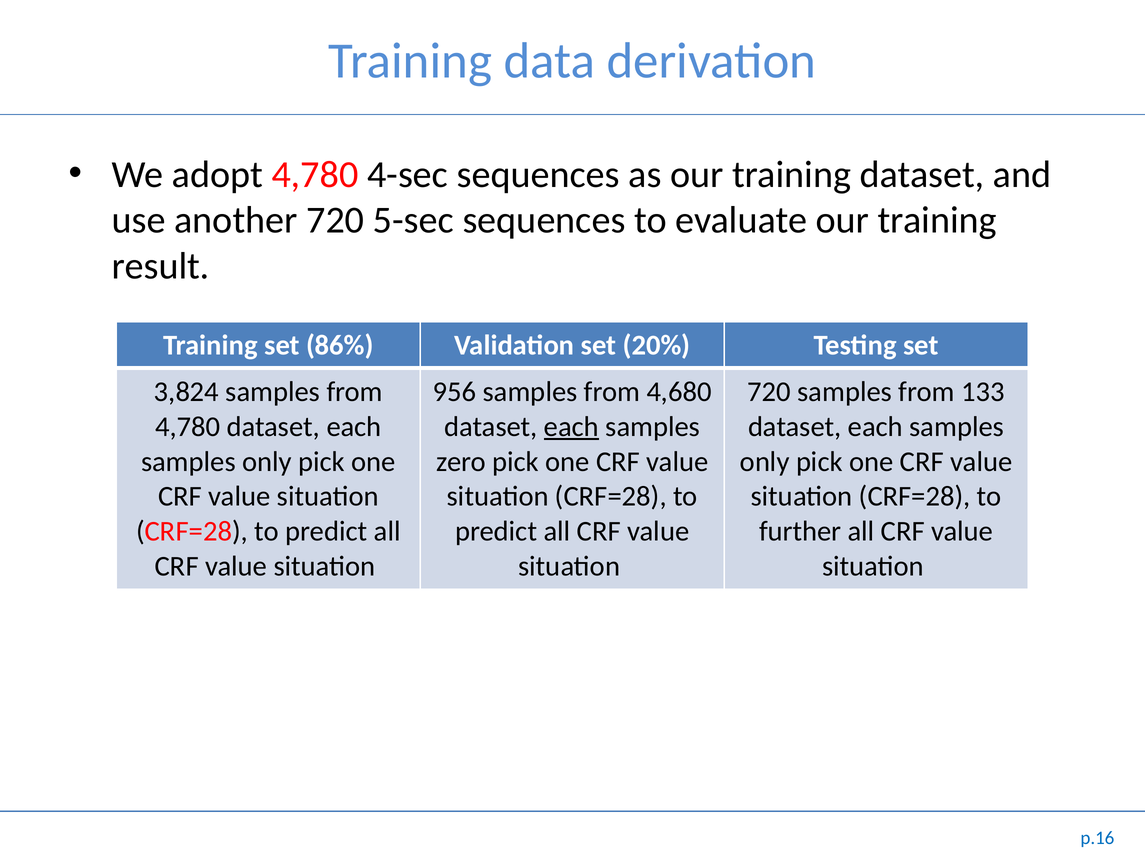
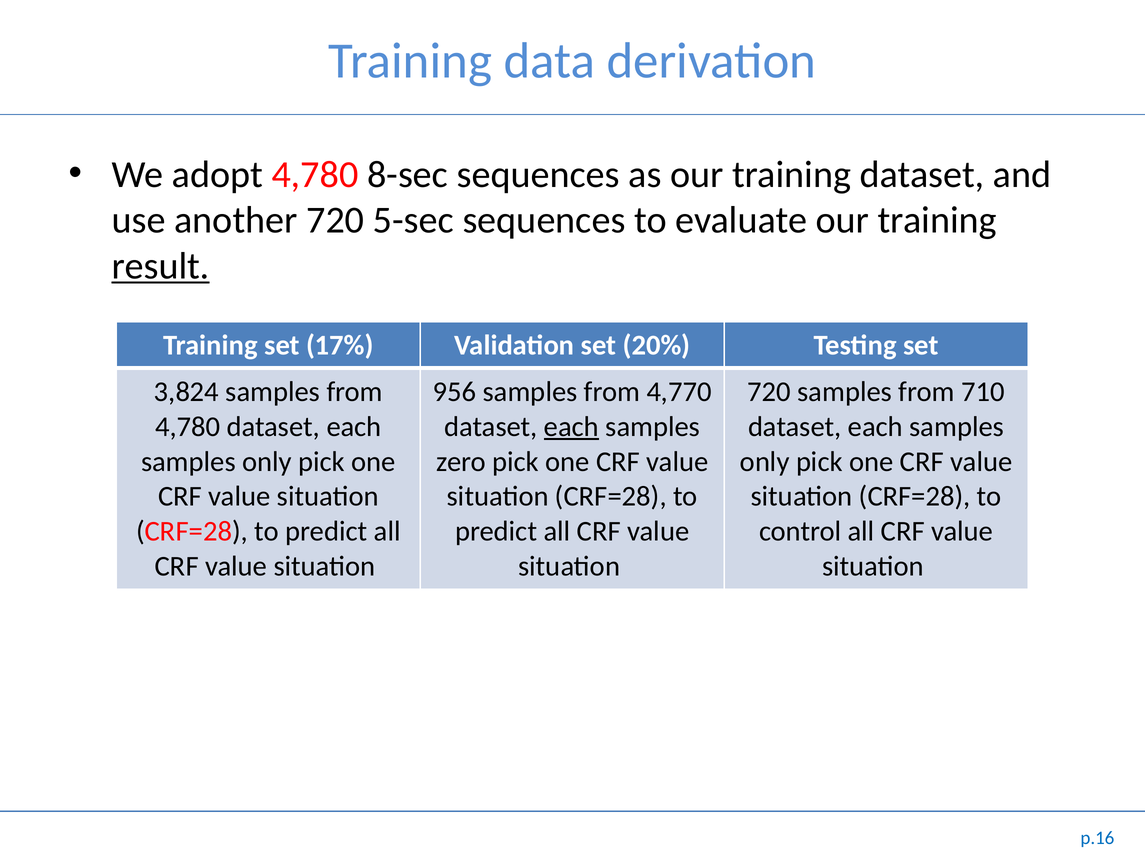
4-sec: 4-sec -> 8-sec (408, 174)
result underline: none -> present (161, 266)
86%: 86% -> 17% (340, 345)
4,680: 4,680 -> 4,770 (679, 392)
133: 133 -> 710 (983, 392)
further: further -> control (800, 531)
